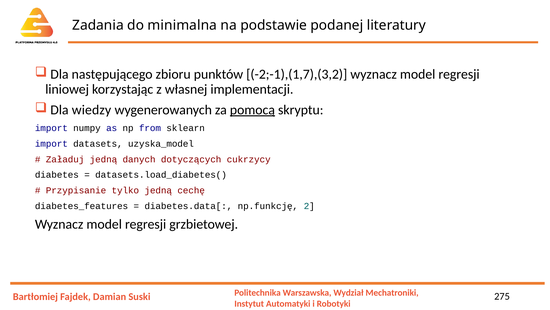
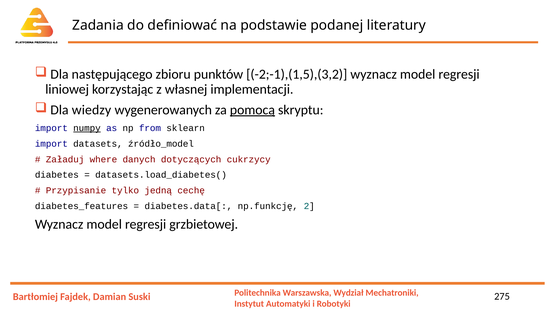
minimalna: minimalna -> definiować (182, 25)
-2;-1),(1,7),(3,2: -2;-1),(1,7),(3,2 -> -2;-1),(1,5),(3,2 (297, 74)
numpy underline: none -> present (87, 128)
uzyska_model: uzyska_model -> źródło_model (161, 143)
Załaduj jedną: jedną -> where (103, 159)
